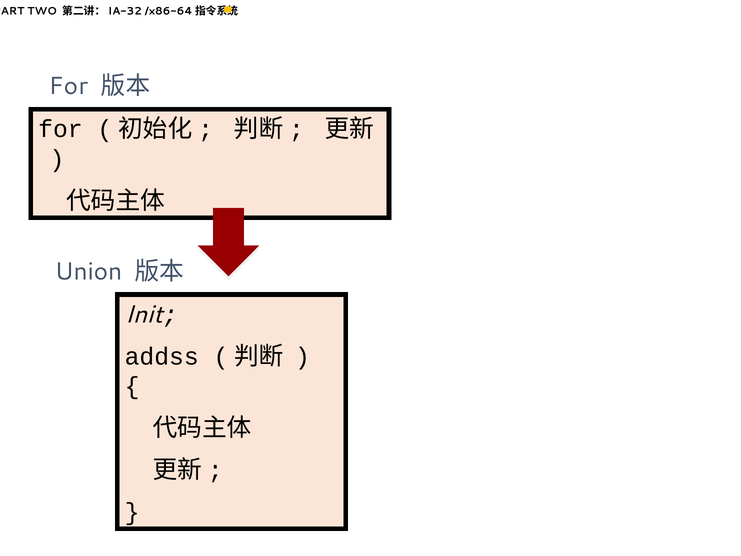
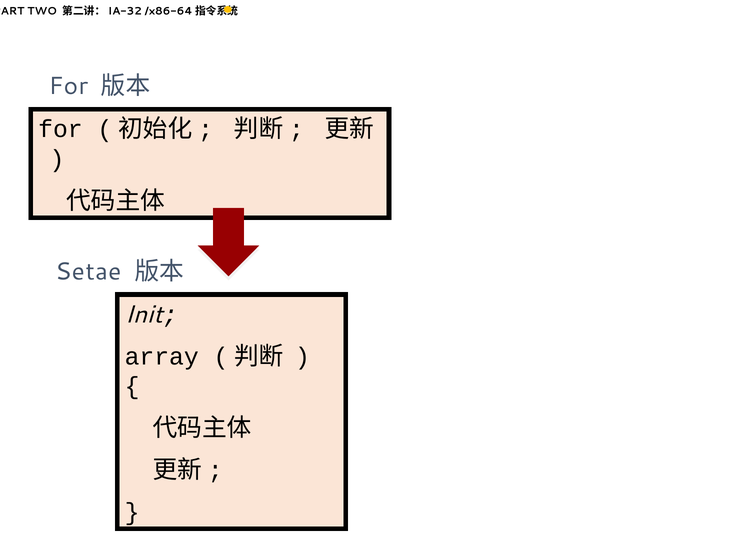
Union: Union -> Setae (88, 271)
addss: addss -> array (162, 356)
